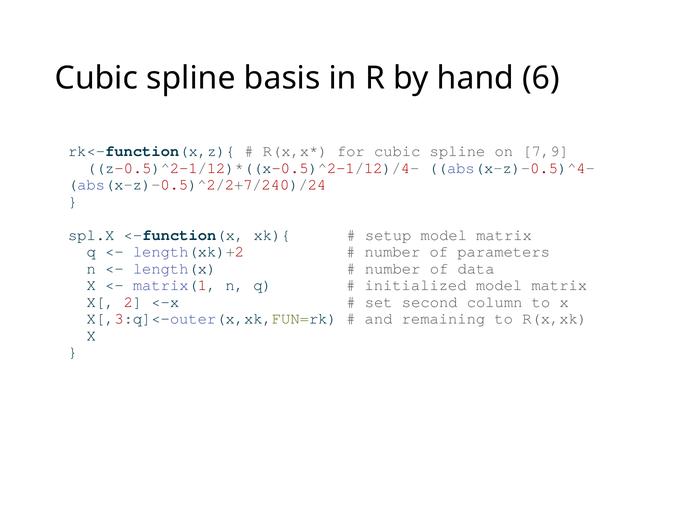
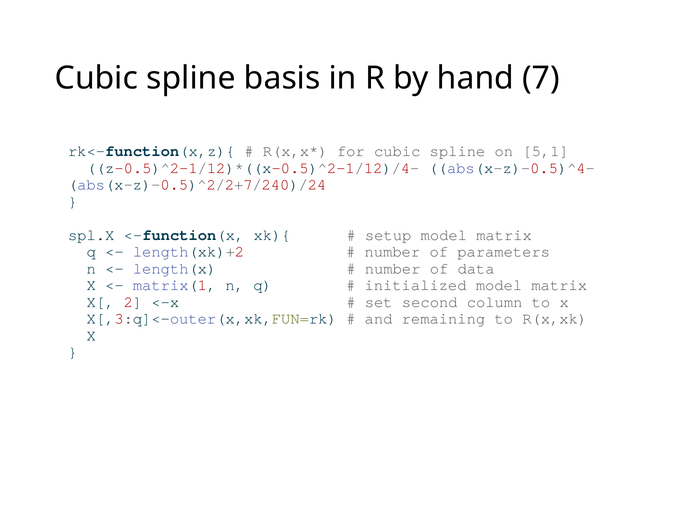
6: 6 -> 7 (541, 78)
7,9: 7,9 -> 5,1 (546, 151)
